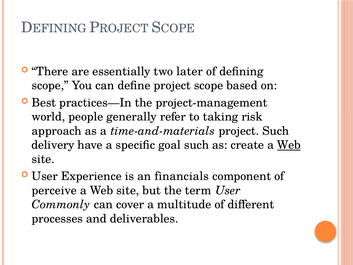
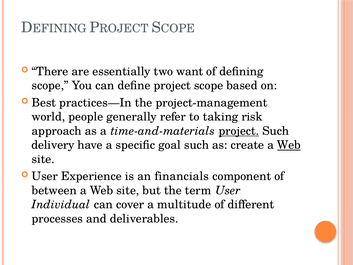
later: later -> want (190, 71)
project underline: none -> present (239, 131)
perceive: perceive -> between (54, 190)
Commonly: Commonly -> Individual (61, 204)
